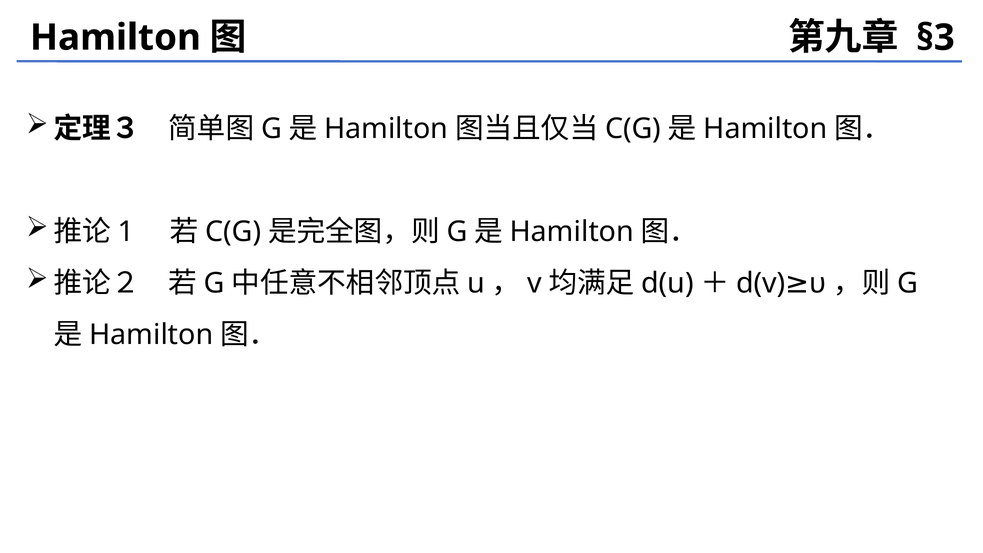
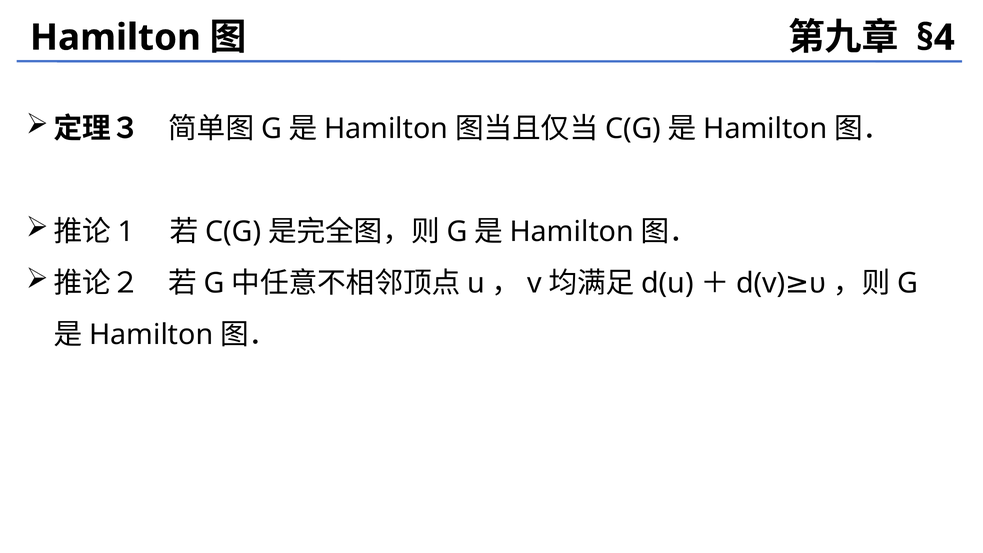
§3: §3 -> §4 (935, 38)
